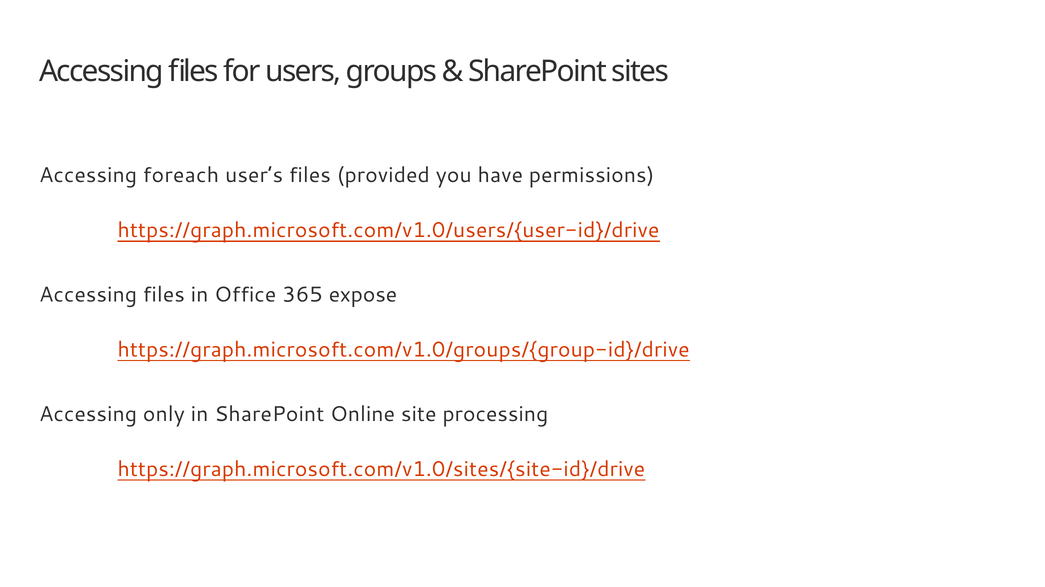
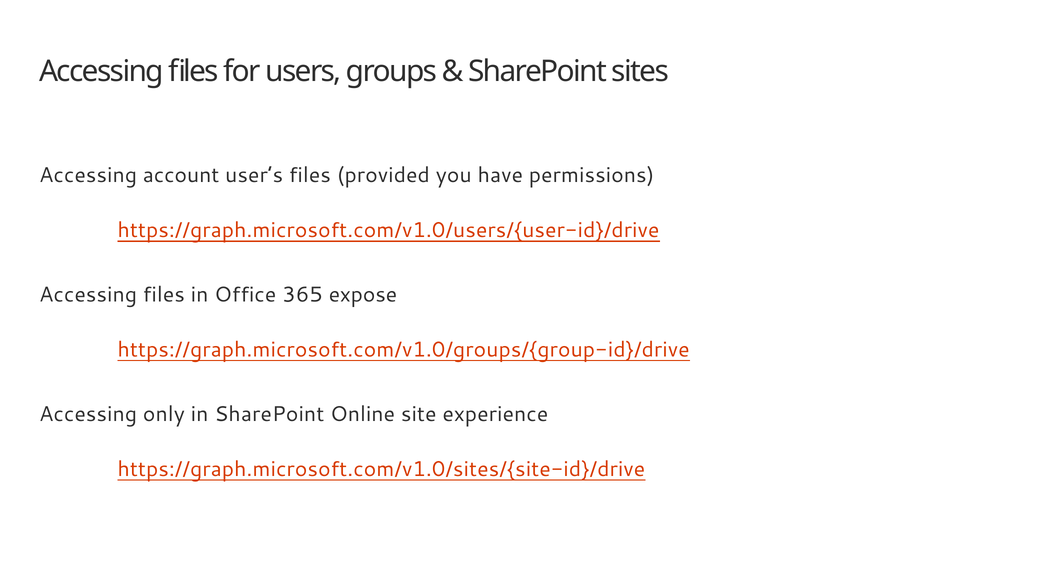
foreach: foreach -> account (181, 176)
processing: processing -> experience (495, 415)
